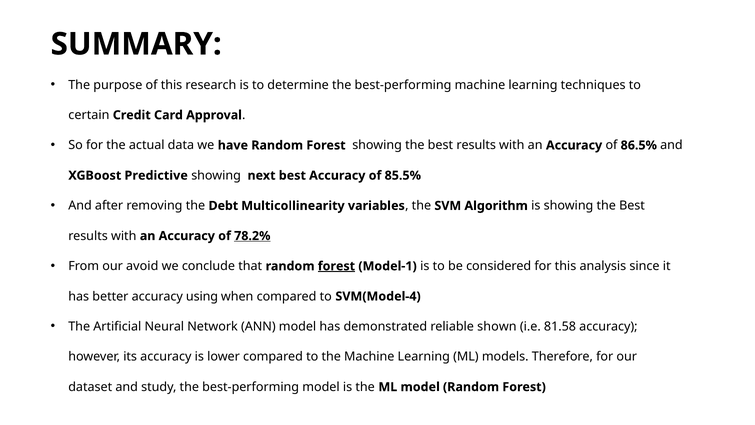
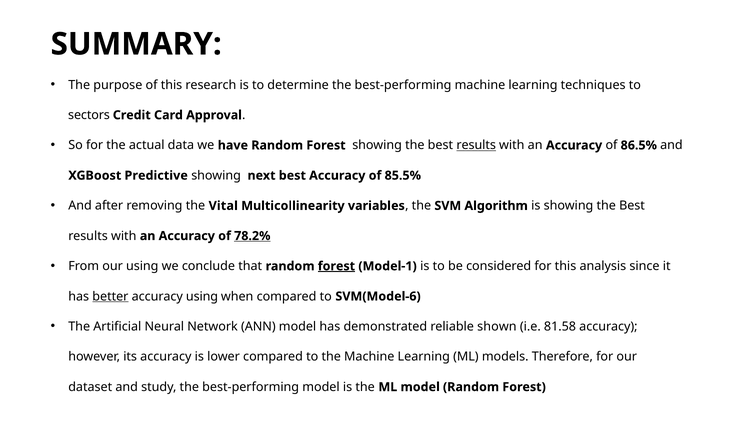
certain: certain -> sectors (89, 115)
results underline: none -> present (476, 145)
Debt: Debt -> Vital (223, 206)
our avoid: avoid -> using (142, 266)
better underline: none -> present (110, 296)
SVM(Model-4: SVM(Model-4 -> SVM(Model-6 (378, 296)
